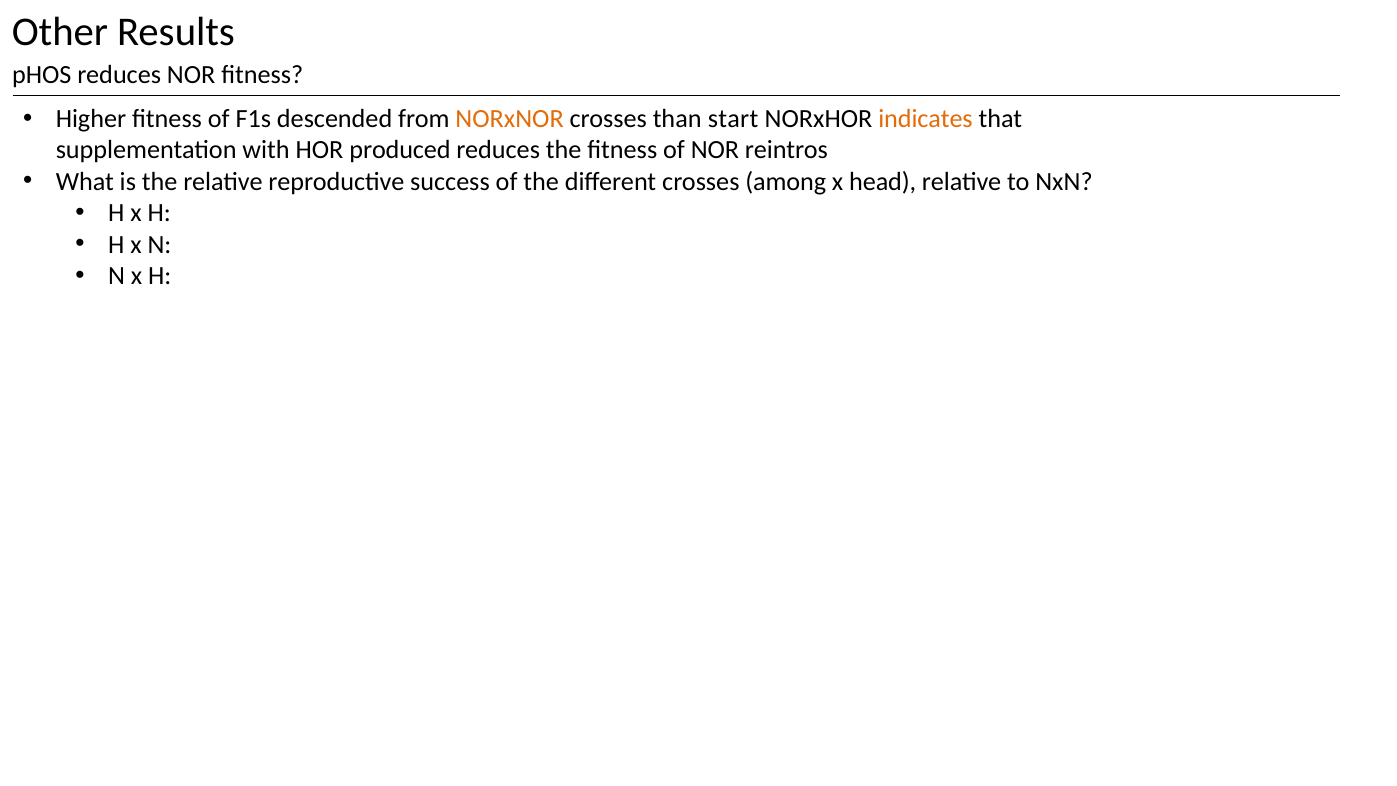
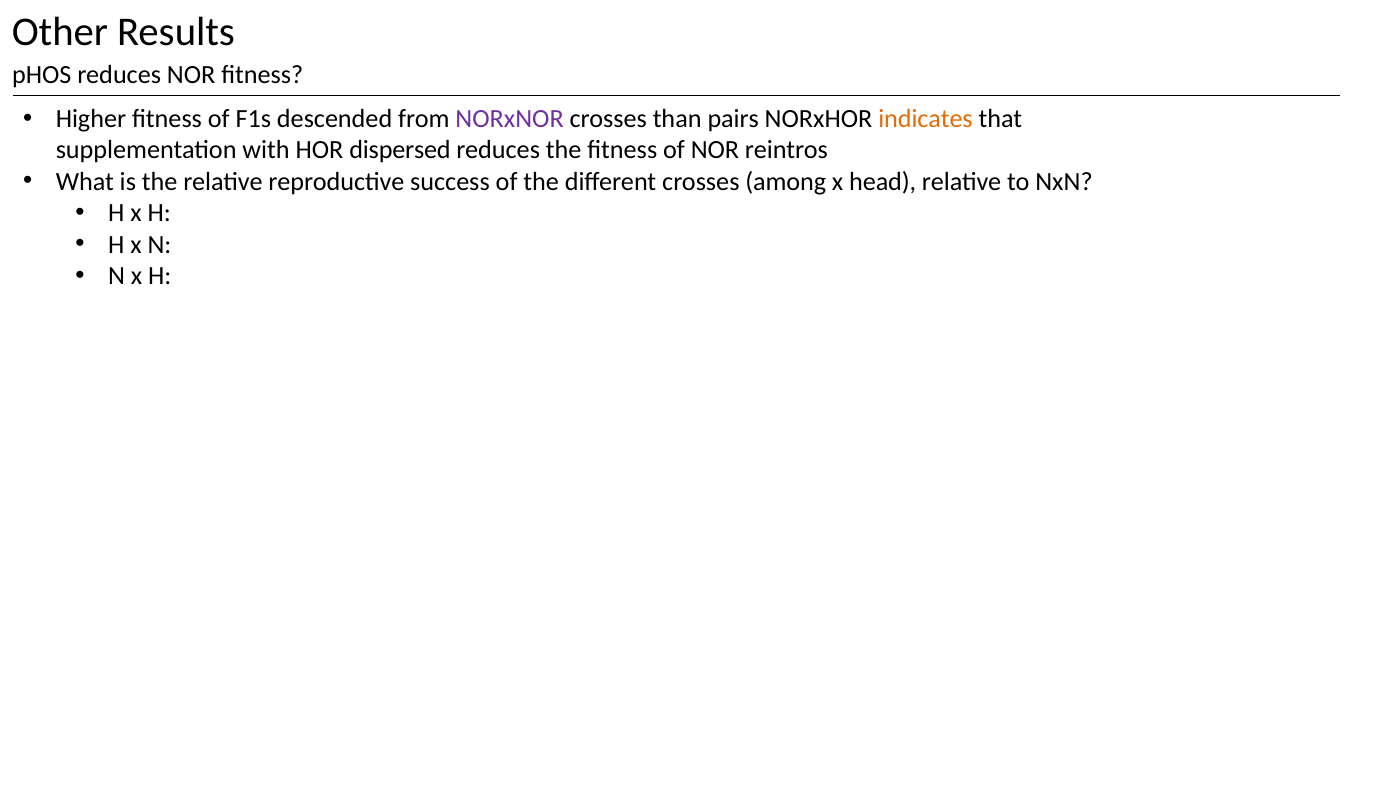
NORxNOR colour: orange -> purple (510, 119)
start: start -> pairs (733, 119)
produced: produced -> dispersed (400, 150)
